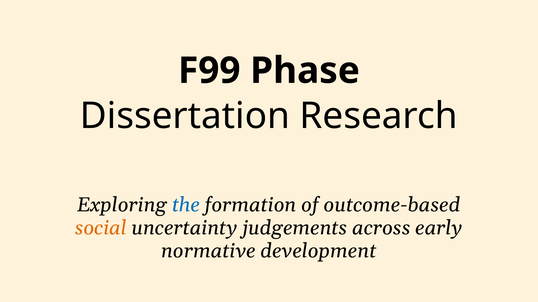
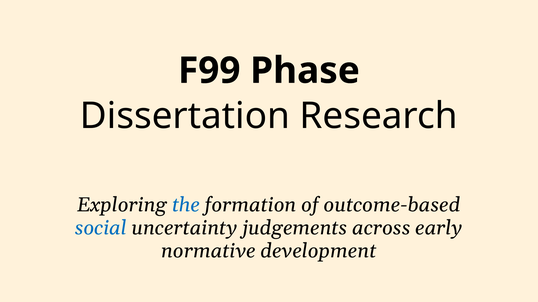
social colour: orange -> blue (101, 228)
